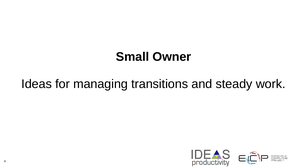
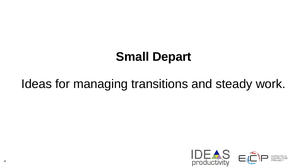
Owner: Owner -> Depart (172, 57)
